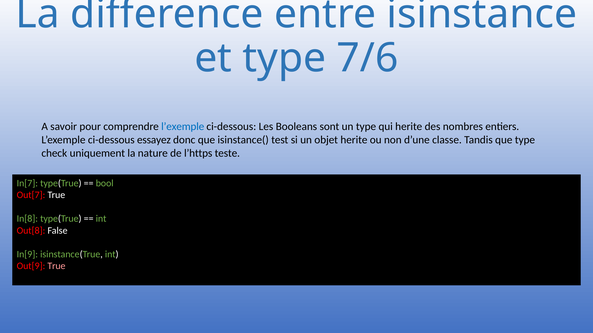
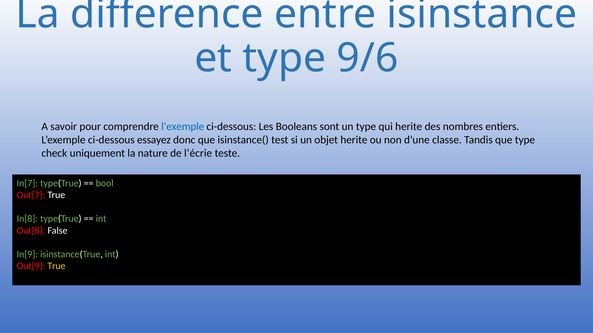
7/6: 7/6 -> 9/6 (368, 58)
l’https: l’https -> l’écrie (198, 153)
True colour: pink -> yellow (56, 266)
